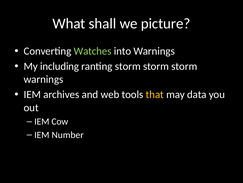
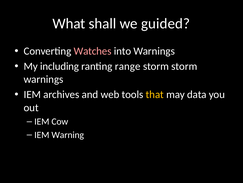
picture: picture -> guided (166, 24)
Watches colour: light green -> pink (93, 51)
ranting storm: storm -> range (128, 66)
Number: Number -> Warning (68, 134)
